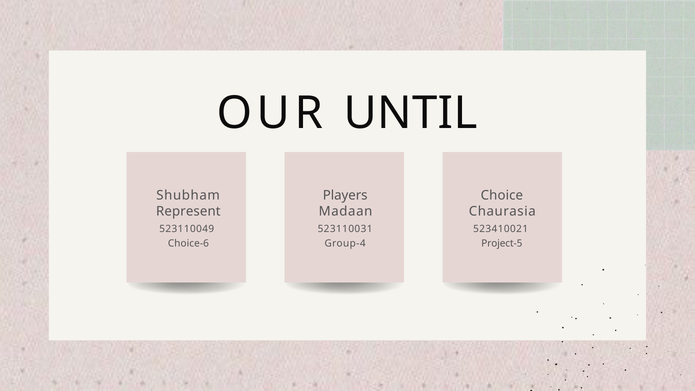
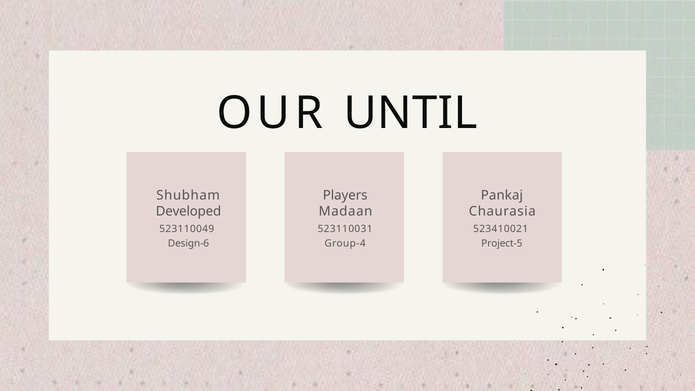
Choice: Choice -> Pankaj (502, 196)
Represent: Represent -> Developed (188, 211)
Choice-6: Choice-6 -> Design-6 (188, 243)
